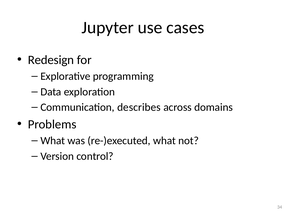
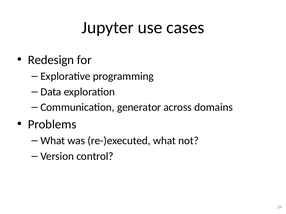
describes: describes -> generator (139, 108)
